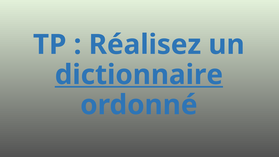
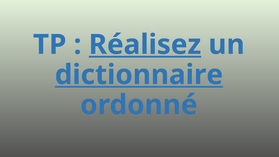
Réalisez underline: none -> present (145, 45)
